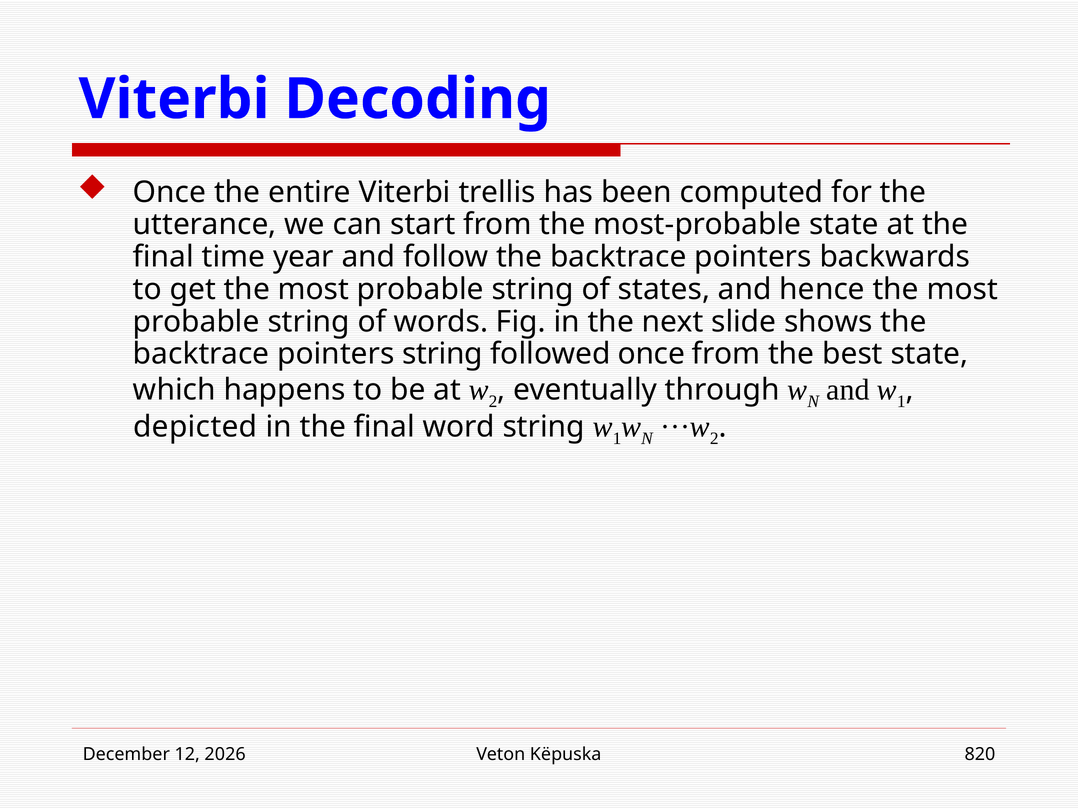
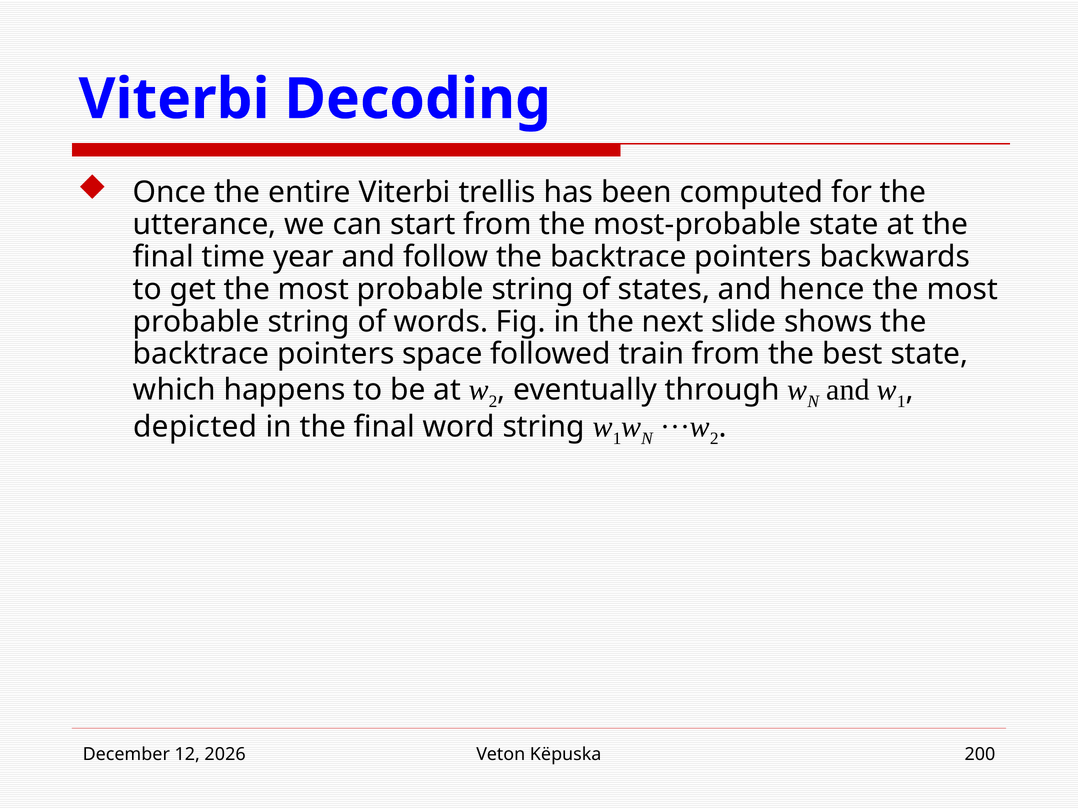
pointers string: string -> space (442, 354)
followed once: once -> train (651, 354)
820: 820 -> 200 (980, 754)
